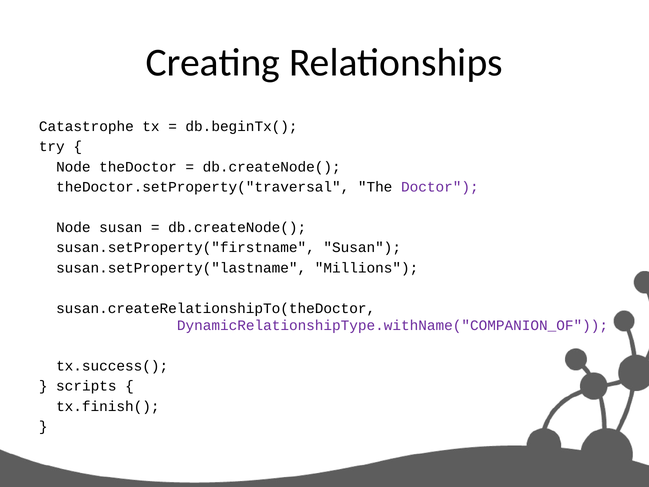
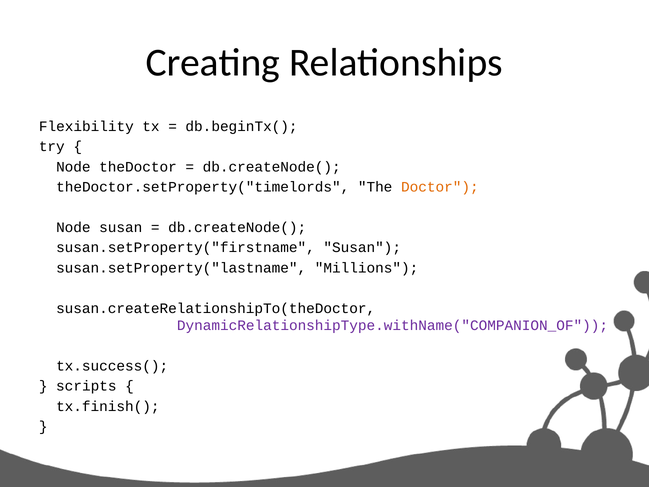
Catastrophe: Catastrophe -> Flexibility (86, 126)
theDoctor.setProperty("traversal: theDoctor.setProperty("traversal -> theDoctor.setProperty("timelords (203, 187)
Doctor colour: purple -> orange (440, 187)
